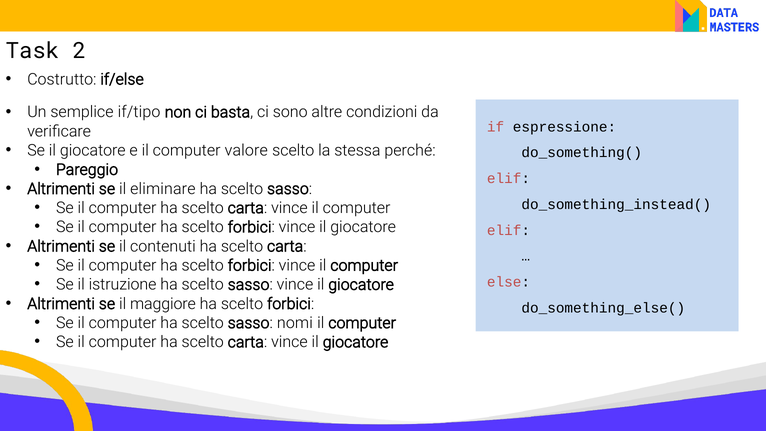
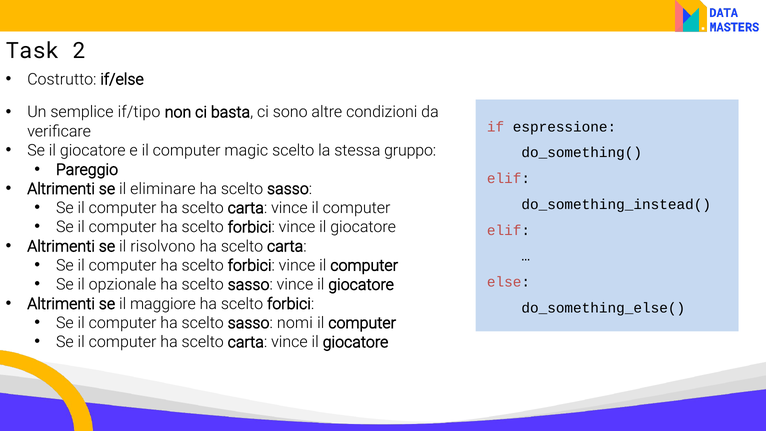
valore: valore -> magic (246, 150)
perché: perché -> gruppo (410, 150)
contenuti: contenuti -> risolvono (163, 246)
istruzione: istruzione -> opzionale (123, 285)
